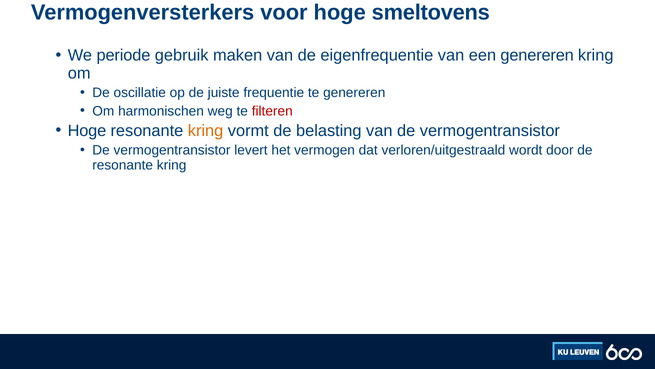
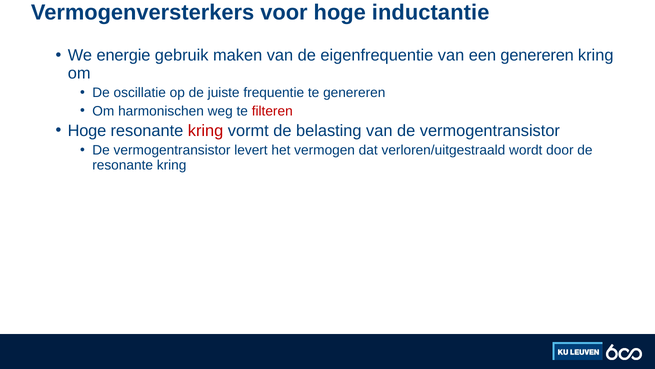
smeltovens: smeltovens -> inductantie (431, 13)
periode: periode -> energie (123, 55)
kring colour: orange -> red (206, 130)
